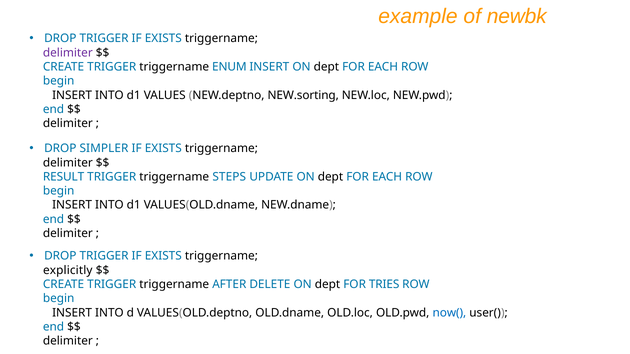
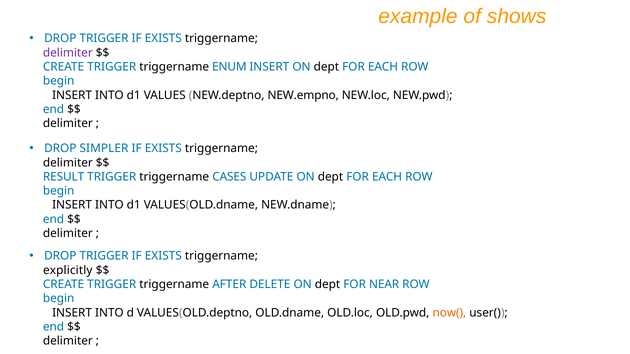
newbk: newbk -> shows (517, 16)
NEW.sorting: NEW.sorting -> NEW.empno (303, 95)
STEPS: STEPS -> CASES (229, 177)
TRIES: TRIES -> NEAR (384, 285)
now( colour: blue -> orange (449, 313)
